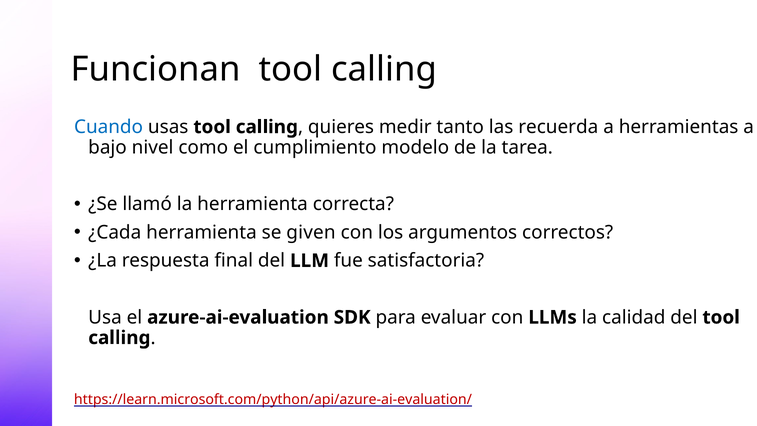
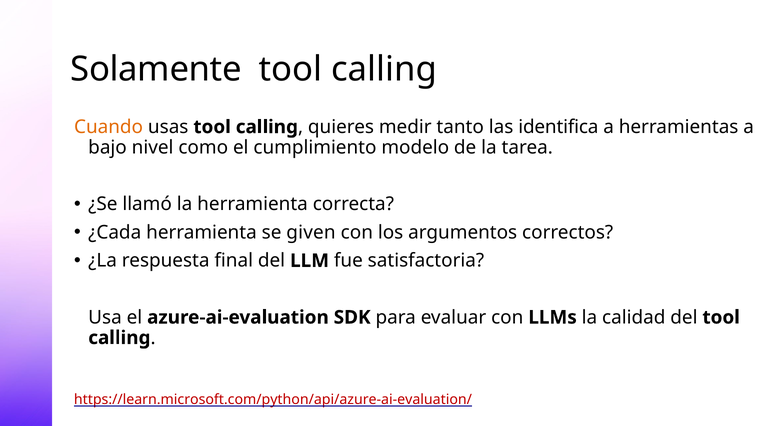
Funcionan: Funcionan -> Solamente (156, 69)
Cuando colour: blue -> orange (109, 127)
recuerda: recuerda -> identifica (558, 127)
